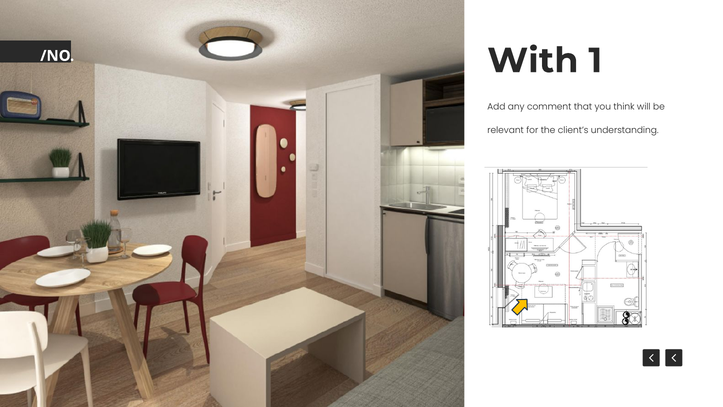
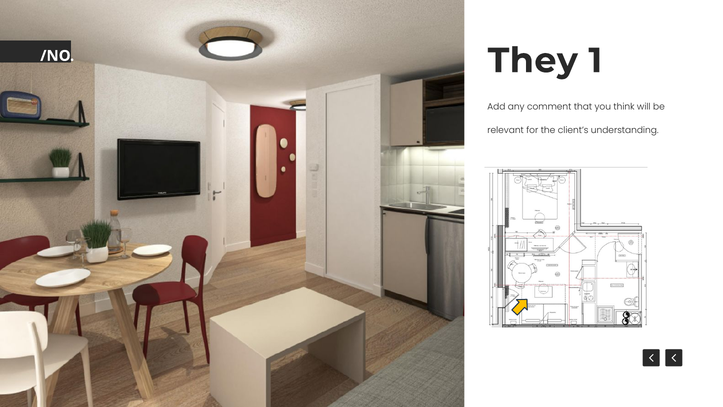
With: With -> They (533, 61)
